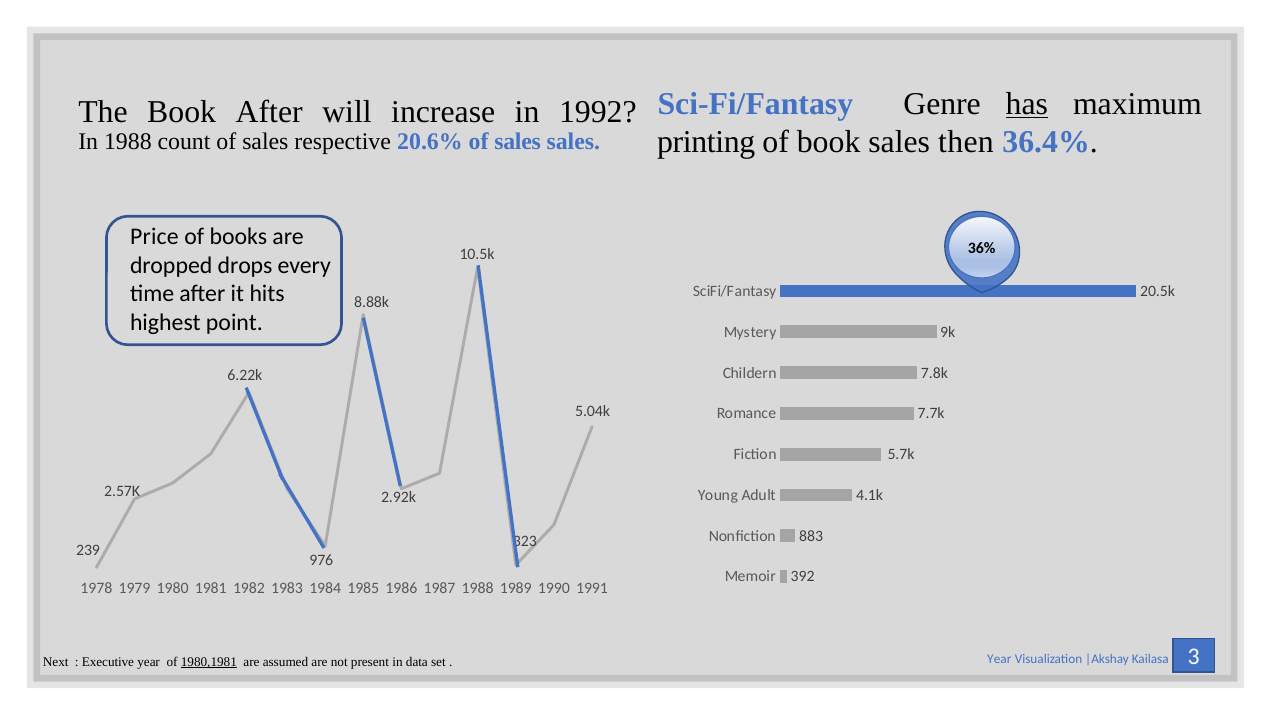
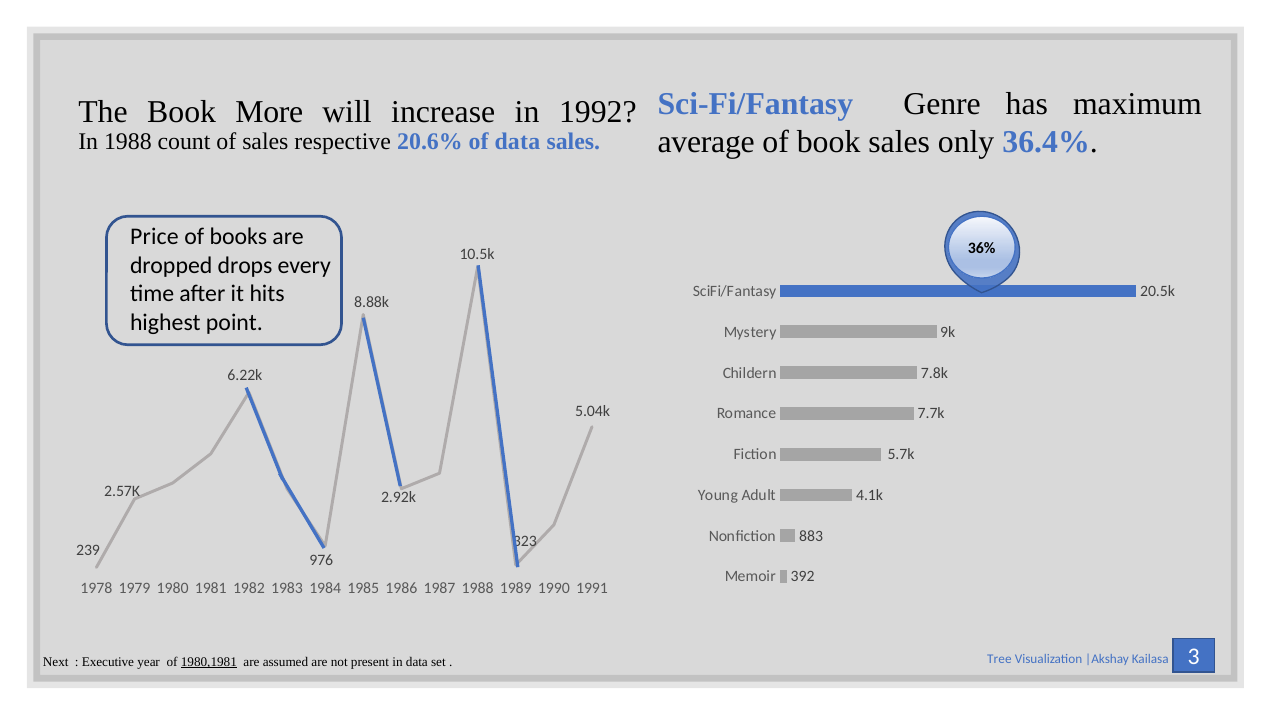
has underline: present -> none (1027, 104)
Book After: After -> More (269, 112)
printing: printing -> average (706, 142)
then: then -> only (966, 142)
20.6% of sales: sales -> data (517, 142)
Year: Year -> Tree (999, 659)
